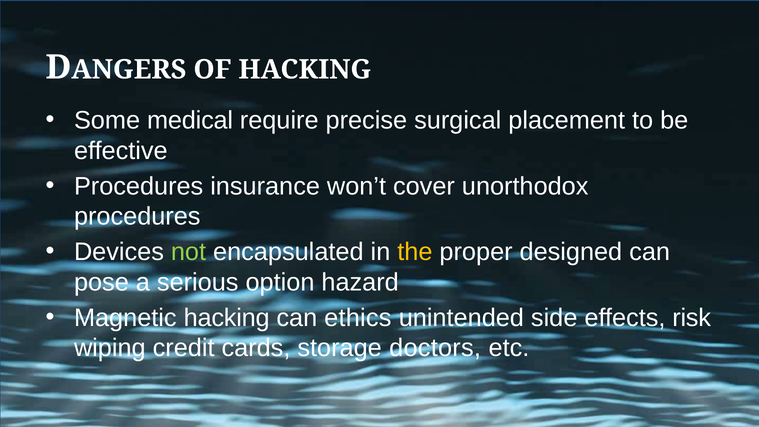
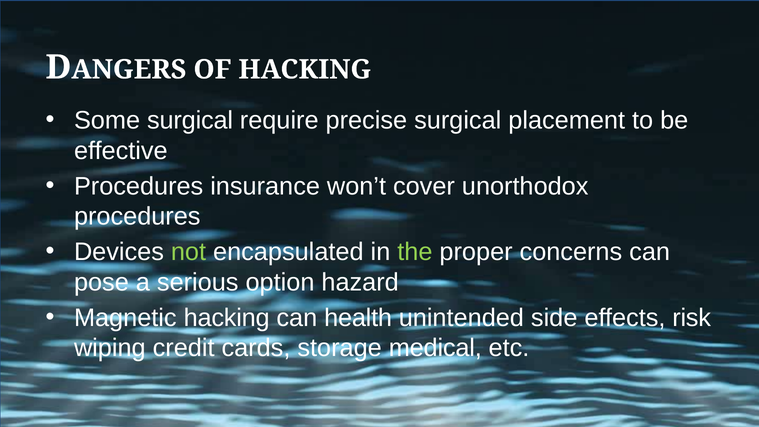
Some medical: medical -> surgical (190, 120)
the colour: yellow -> light green (415, 252)
designed: designed -> concerns (571, 252)
ethics: ethics -> health (358, 318)
doctors: doctors -> medical (435, 348)
